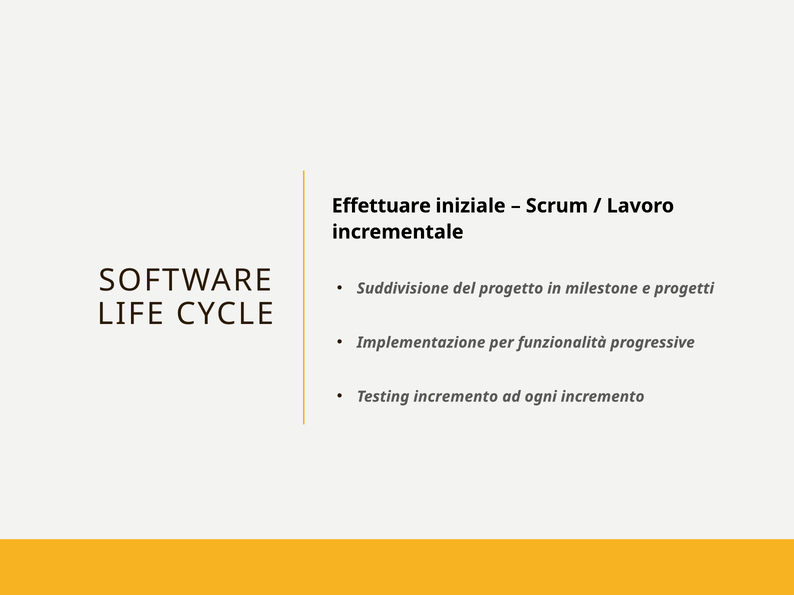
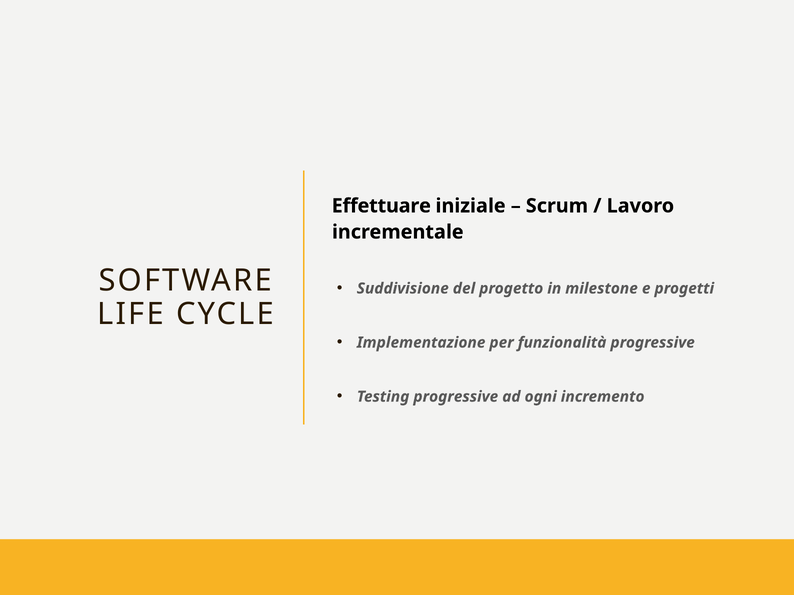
Testing incremento: incremento -> progressive (456, 397)
